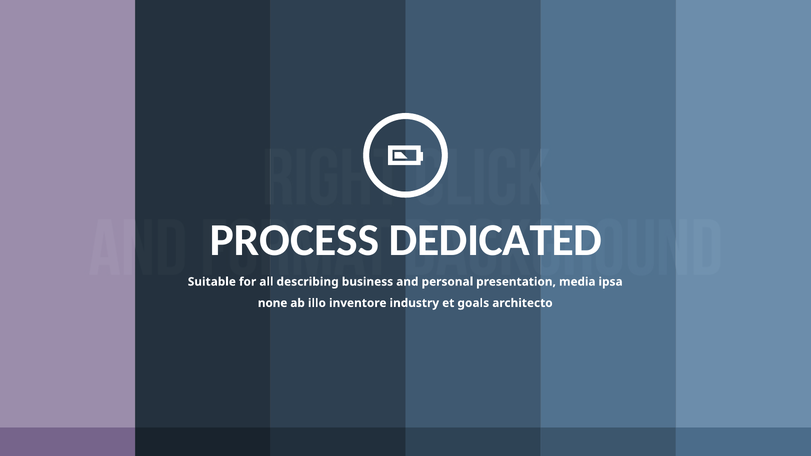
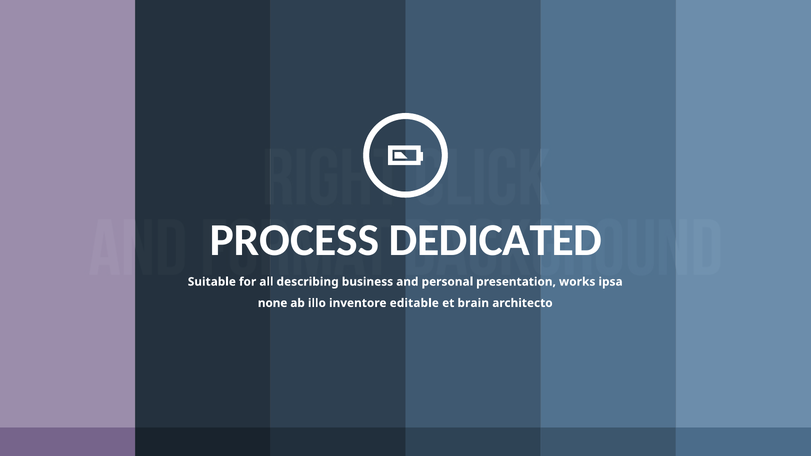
media: media -> works (577, 282)
industry: industry -> editable (414, 303)
goals: goals -> brain (473, 303)
